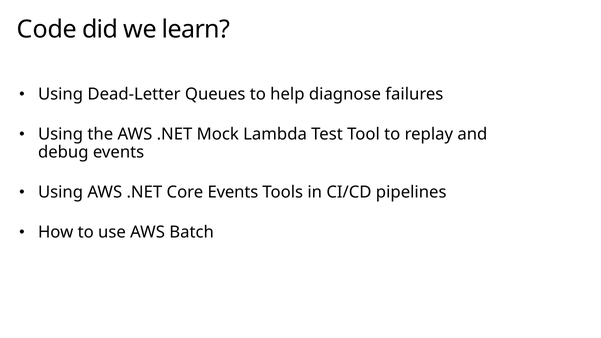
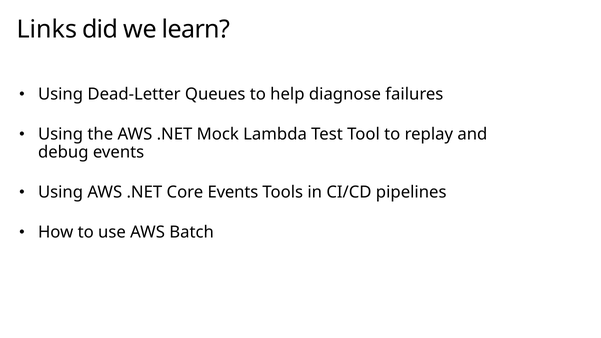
Code: Code -> Links (47, 29)
